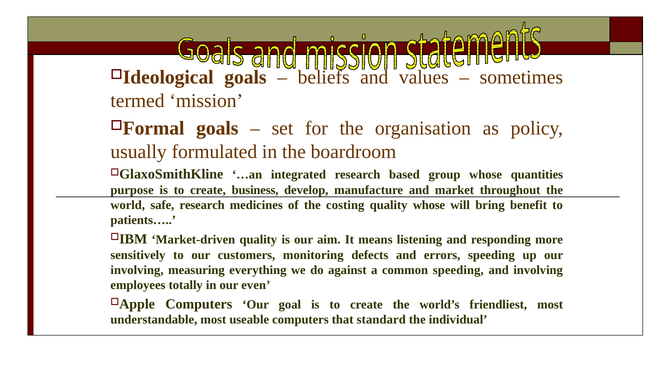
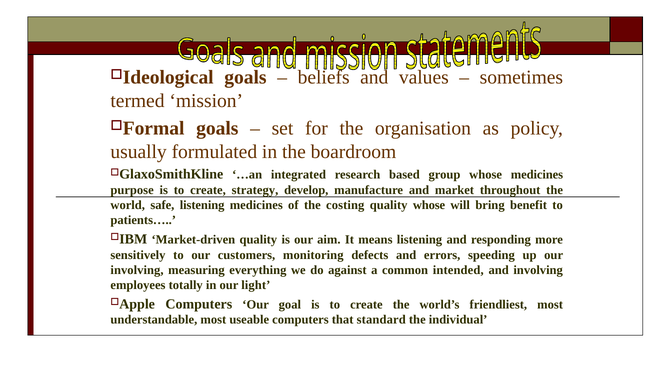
whose quantities: quantities -> medicines (537, 175)
business: business -> strategy (255, 190)
safe research: research -> listening (202, 205)
common speeding: speeding -> intended (458, 270)
even: even -> light (256, 285)
